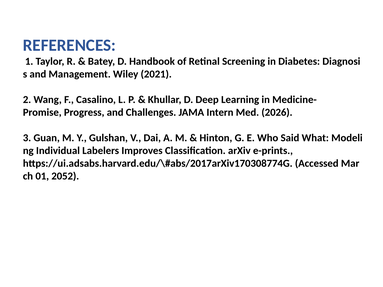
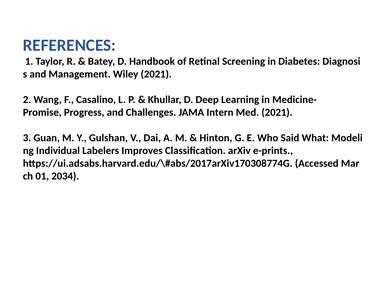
Med 2026: 2026 -> 2021 (277, 112)
2052: 2052 -> 2034 (65, 176)
